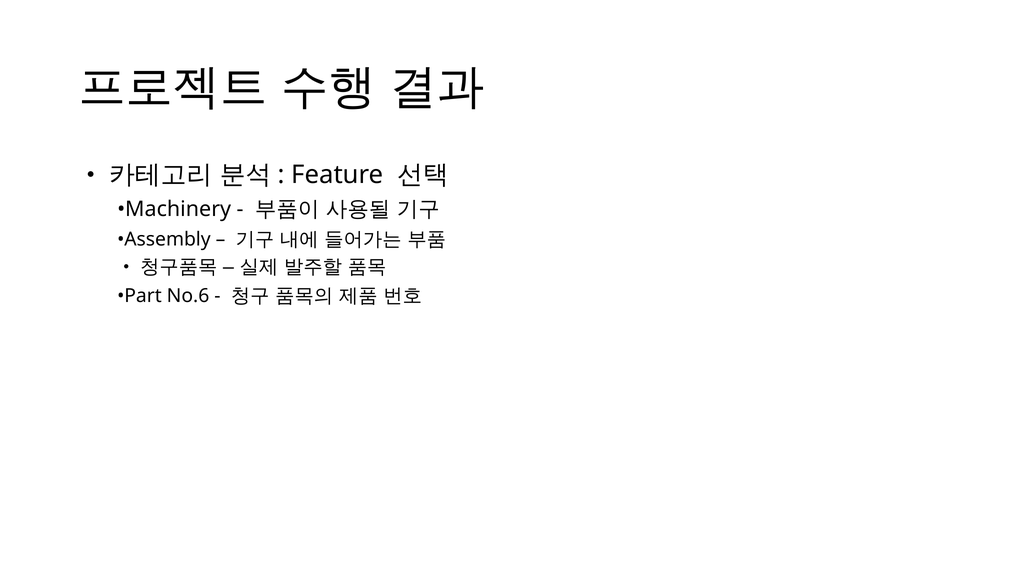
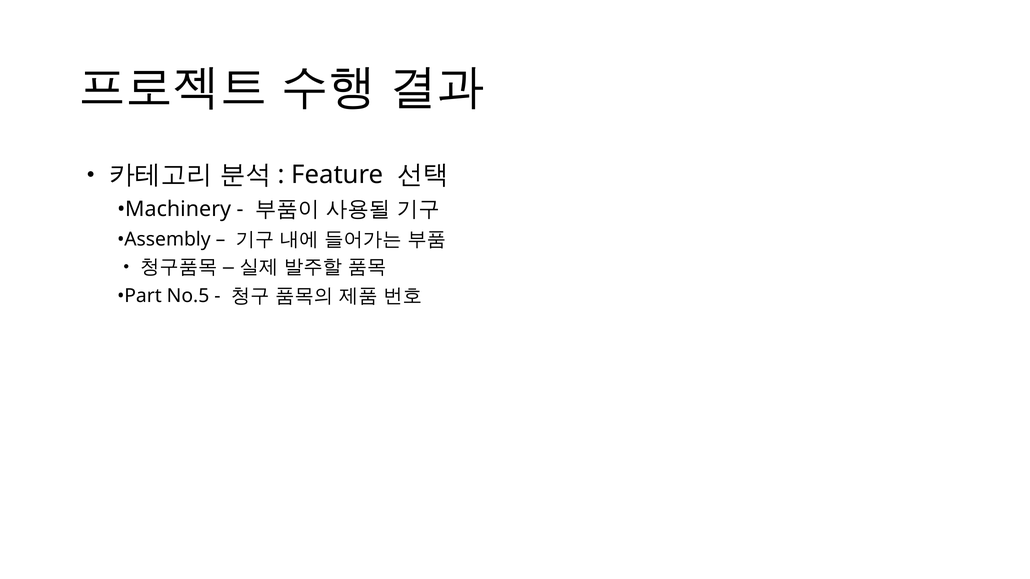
No.6: No.6 -> No.5 (188, 296)
